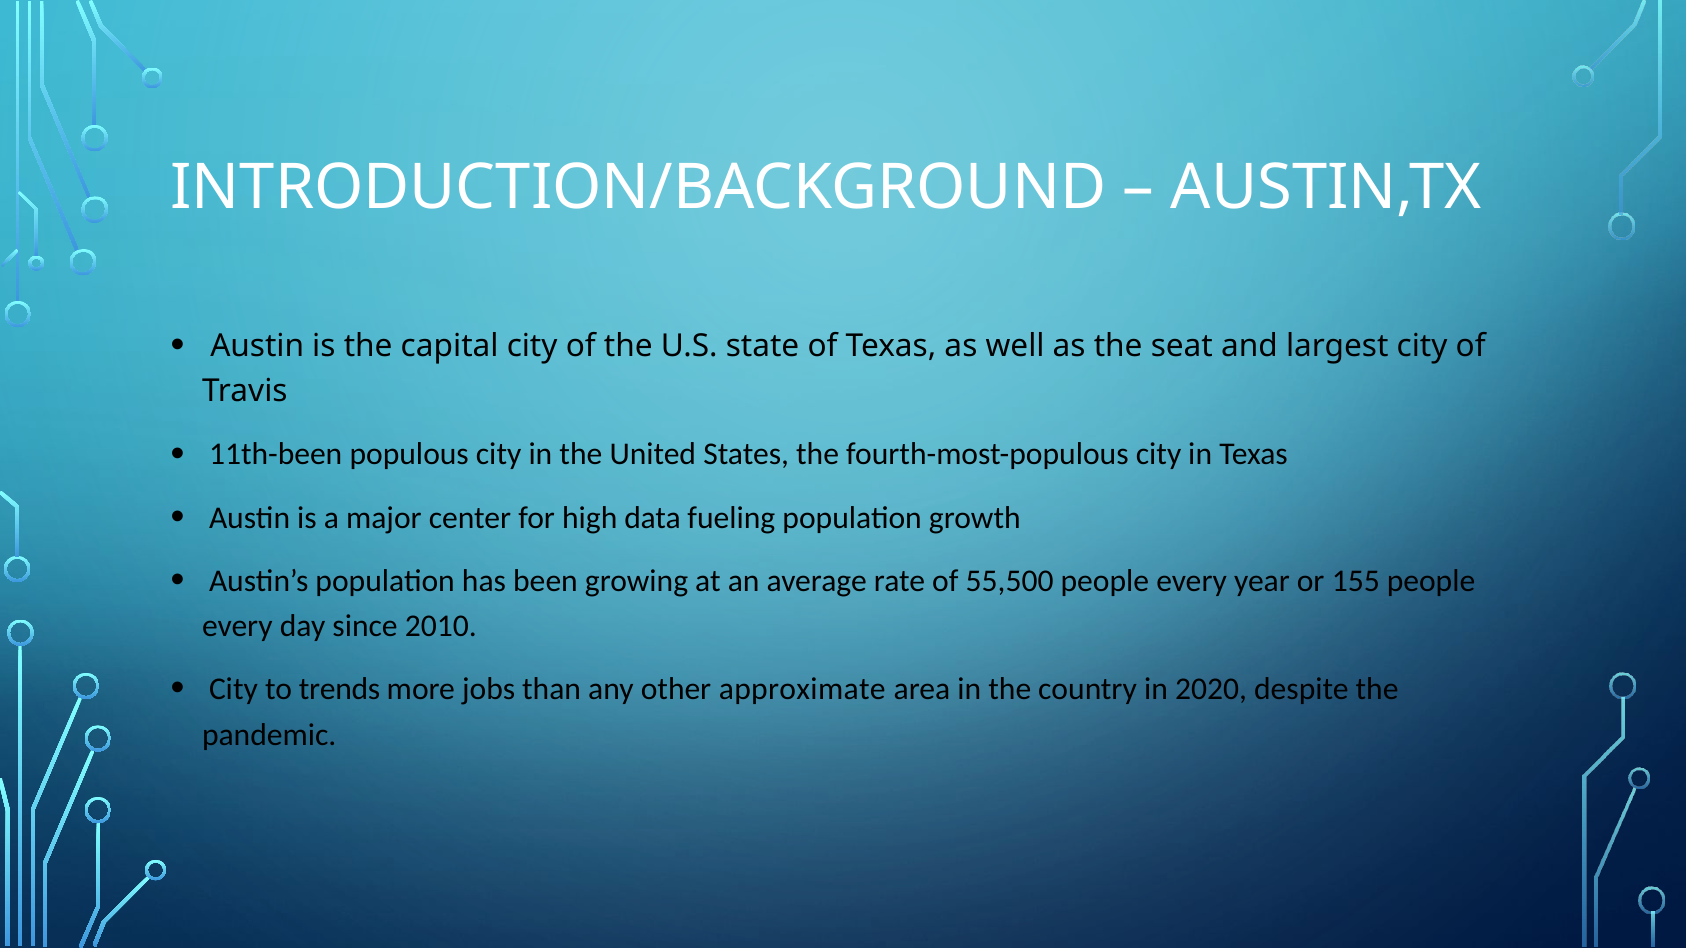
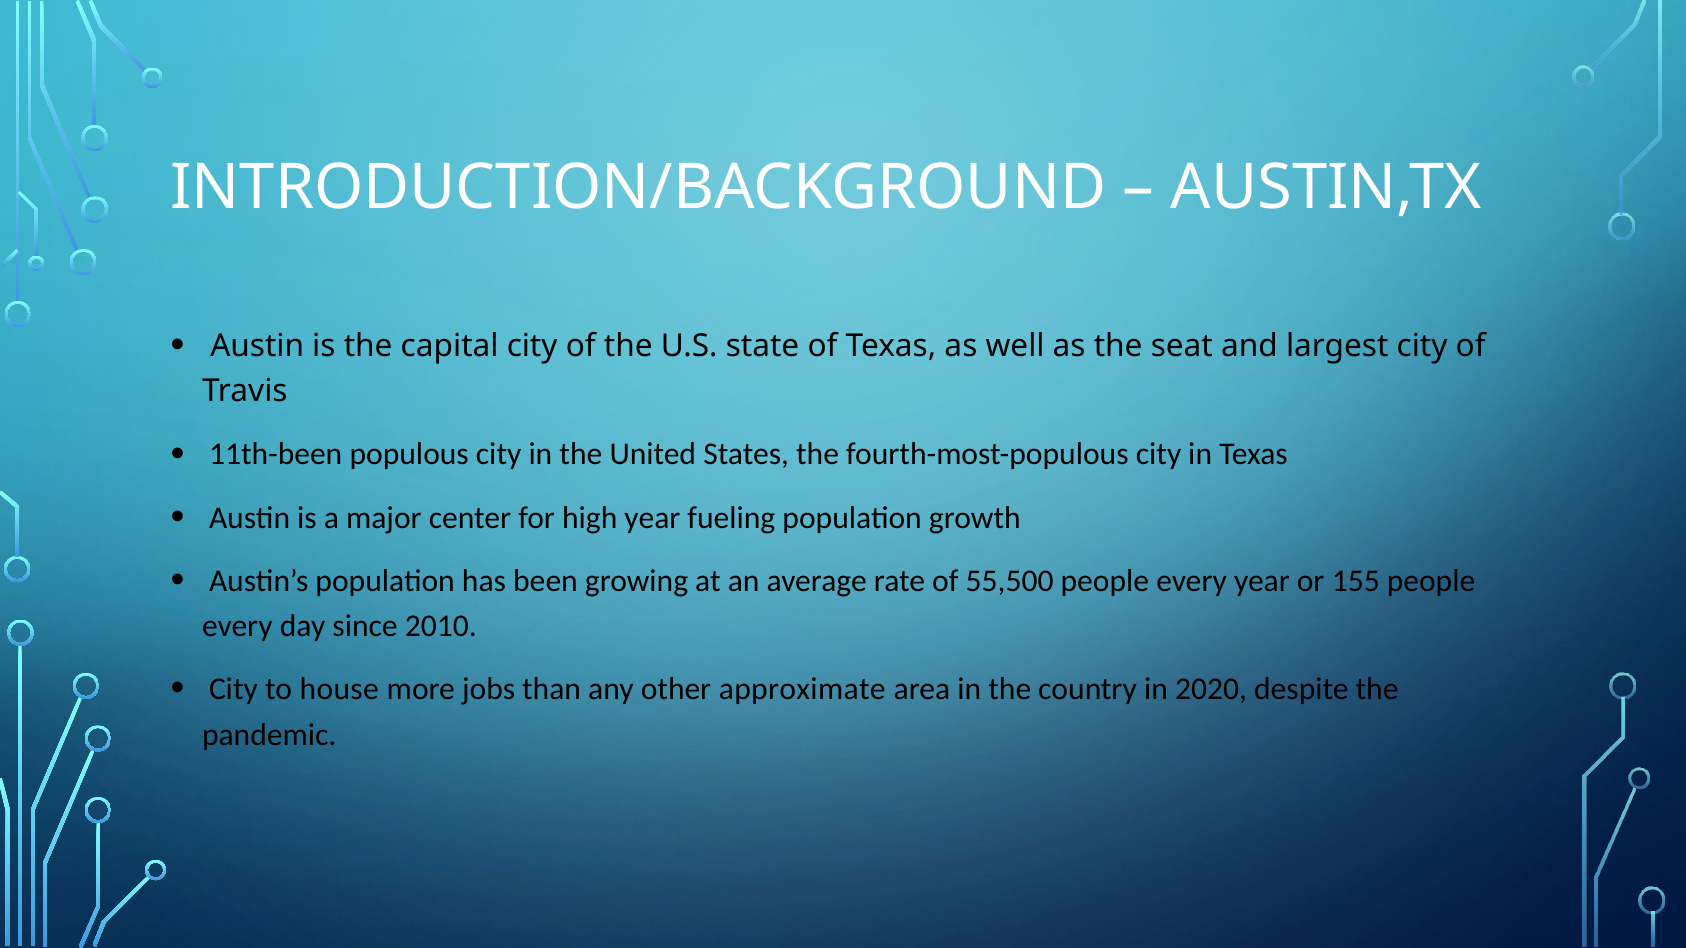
high data: data -> year (652, 518)
trends: trends -> house (339, 689)
